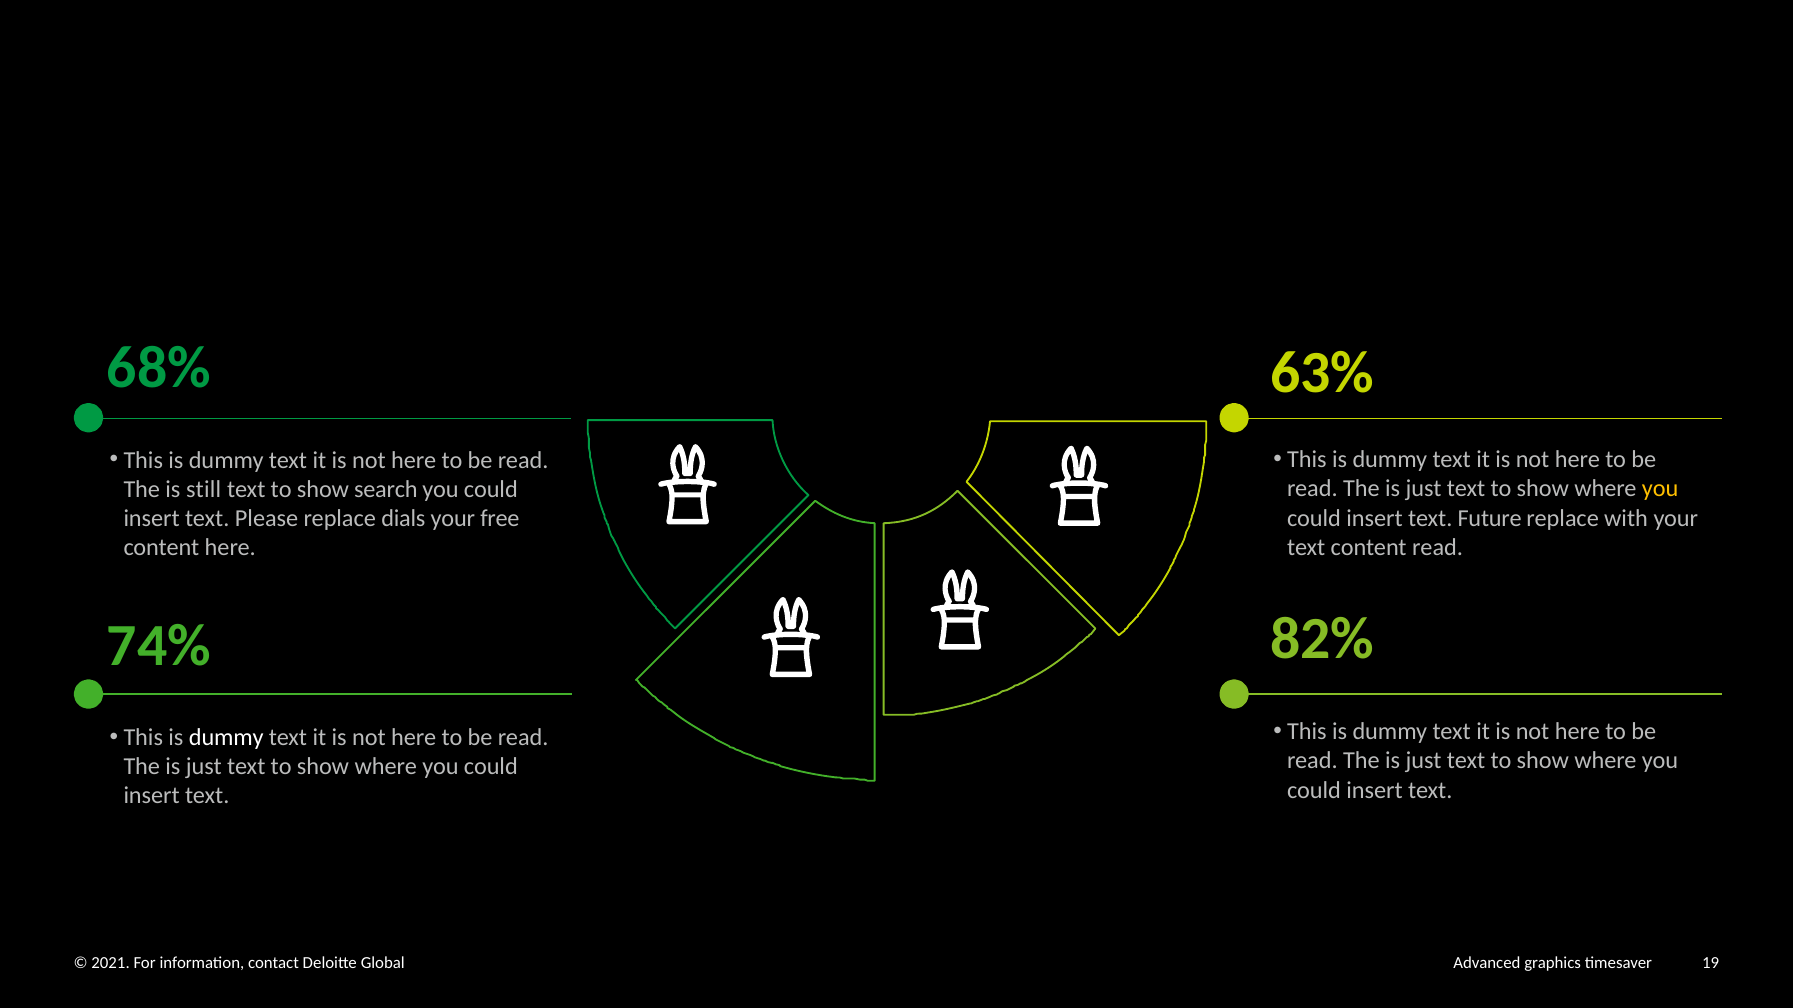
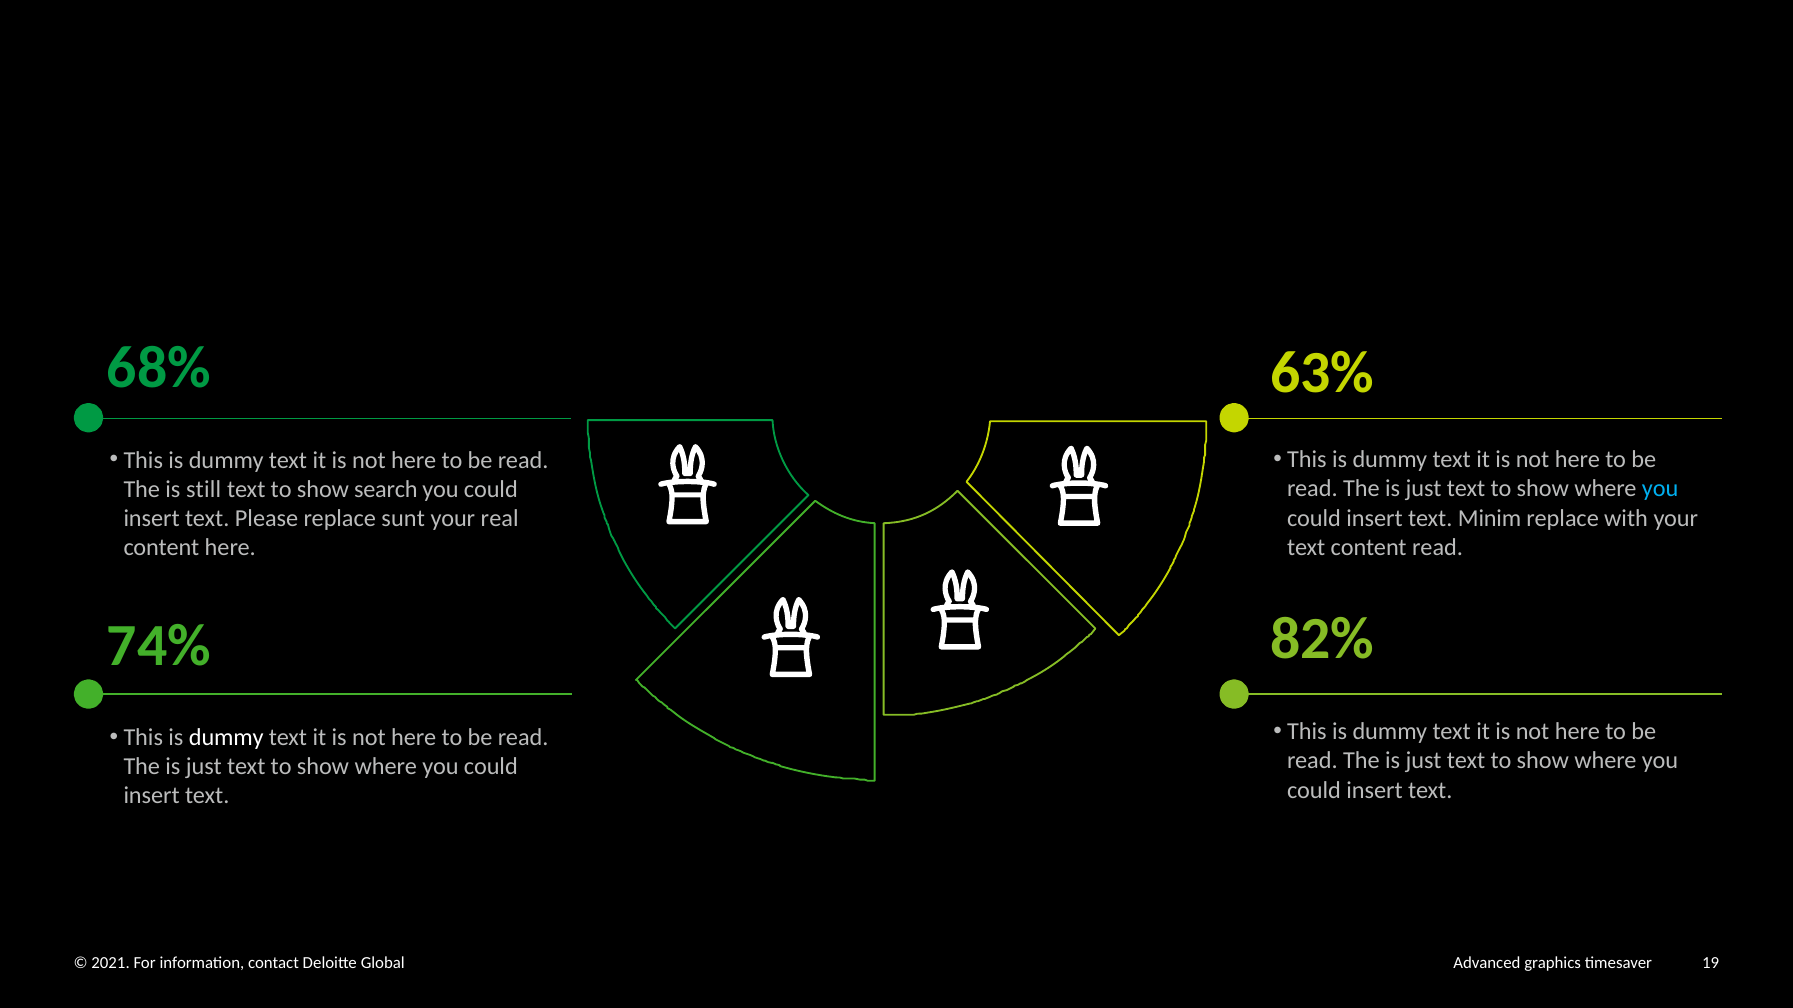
you colour: yellow -> light blue (1660, 489)
Future: Future -> Minim (1490, 518)
dials: dials -> sunt (403, 519)
free: free -> real (500, 519)
